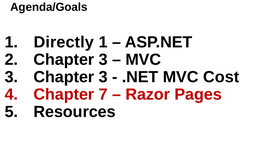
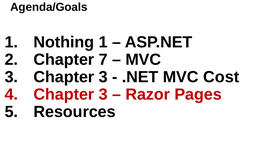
Directly: Directly -> Nothing (64, 42)
2 Chapter 3: 3 -> 7 (103, 59)
4 Chapter 7: 7 -> 3 (103, 94)
